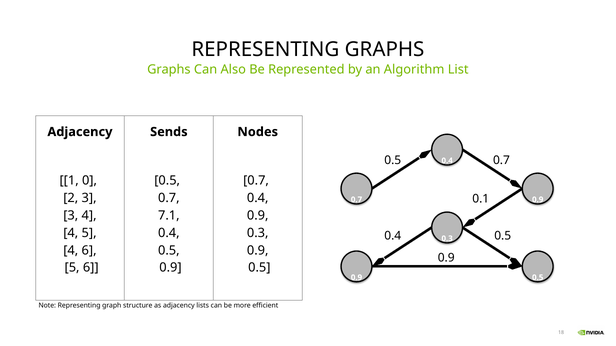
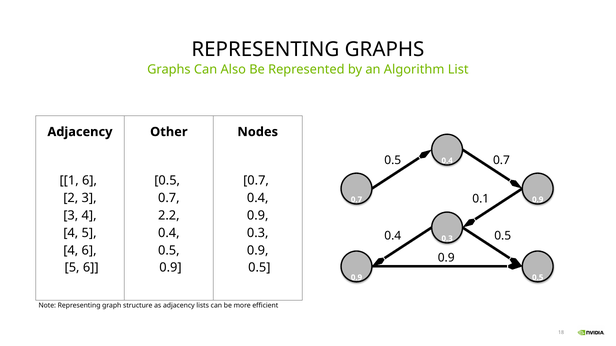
Sends: Sends -> Other (169, 132)
1 0: 0 -> 6 (90, 181)
7.1: 7.1 -> 2.2 (169, 216)
